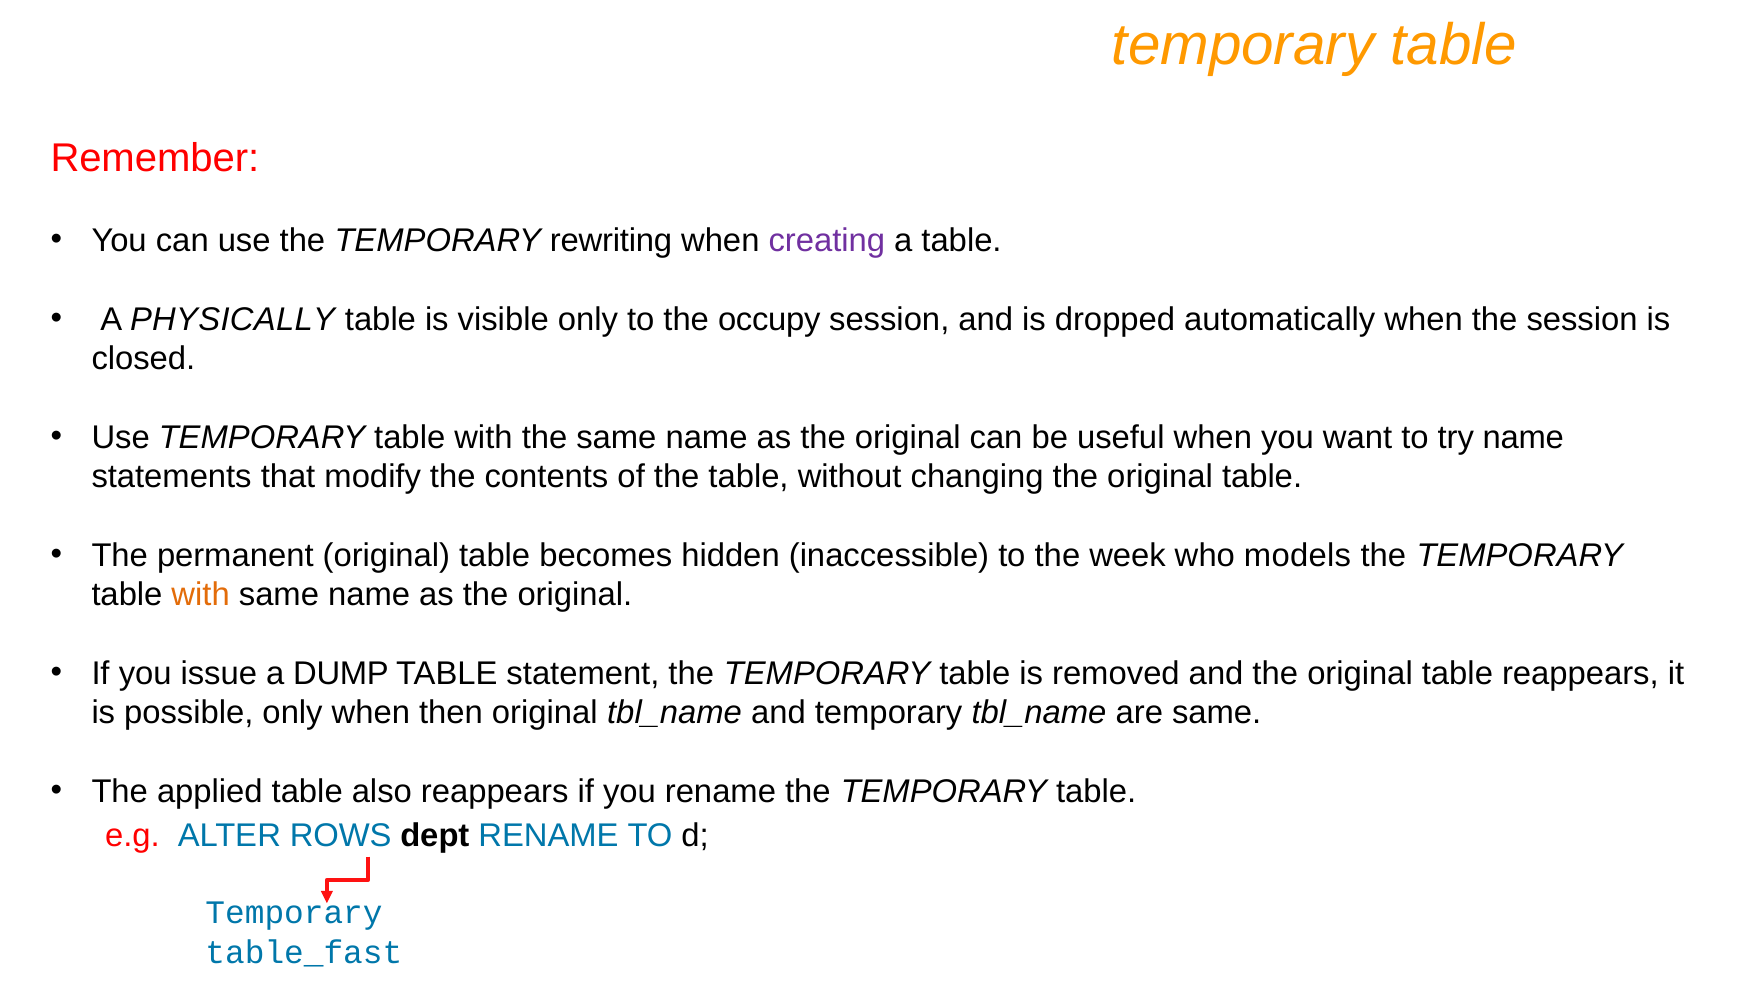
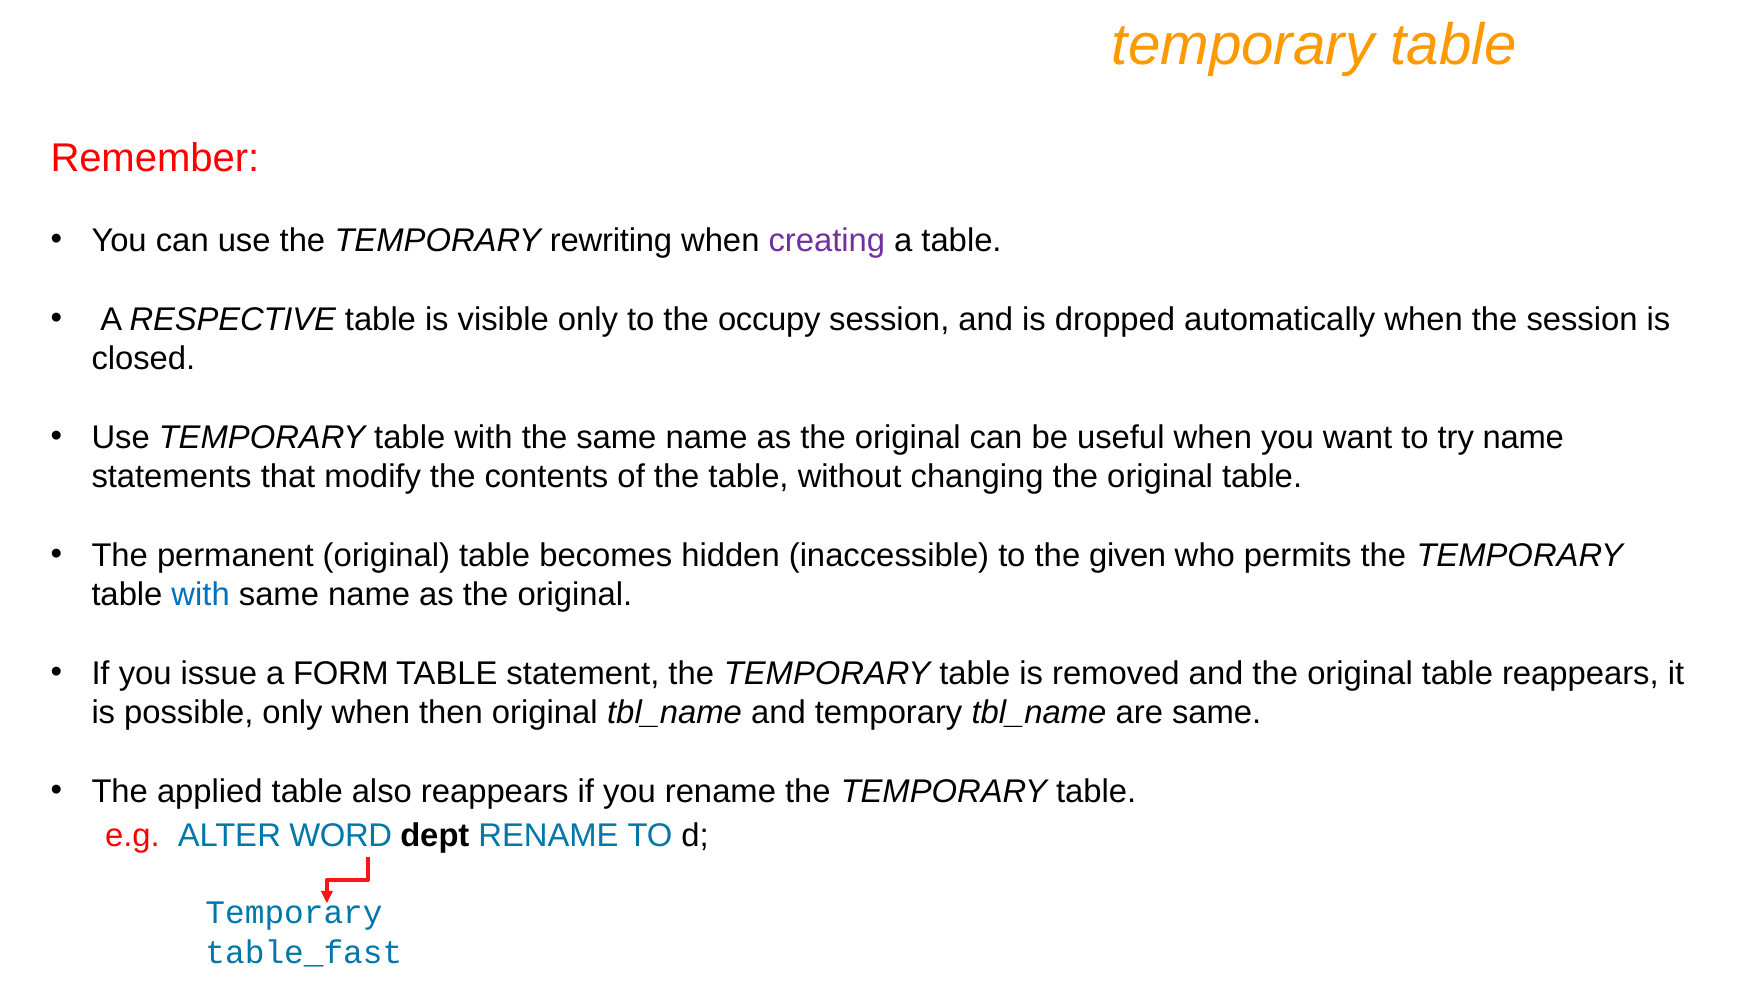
PHYSICALLY: PHYSICALLY -> RESPECTIVE (233, 319)
week: week -> given (1128, 555)
models: models -> permits (1298, 555)
with colour: orange -> blue (201, 595)
DUMP: DUMP -> FORM (341, 673)
ROWS: ROWS -> WORD (341, 835)
